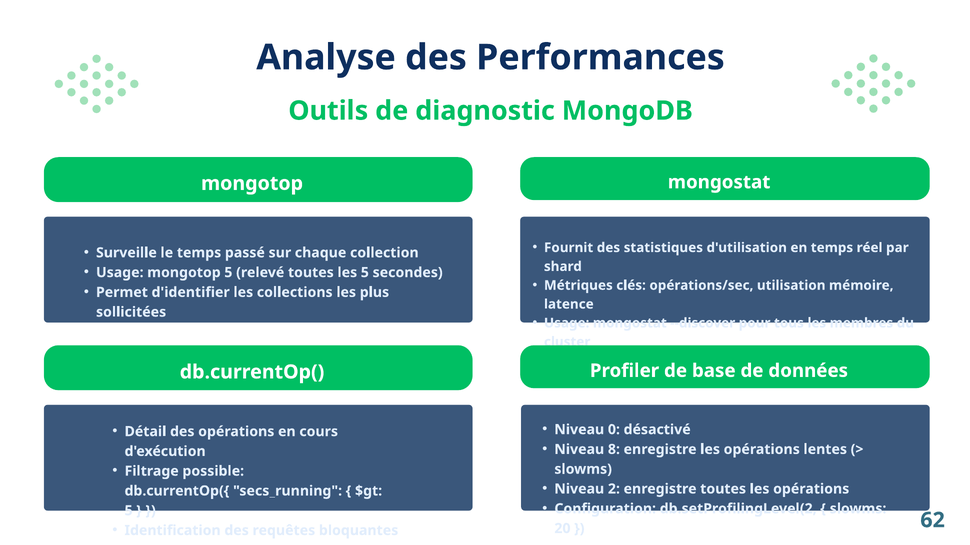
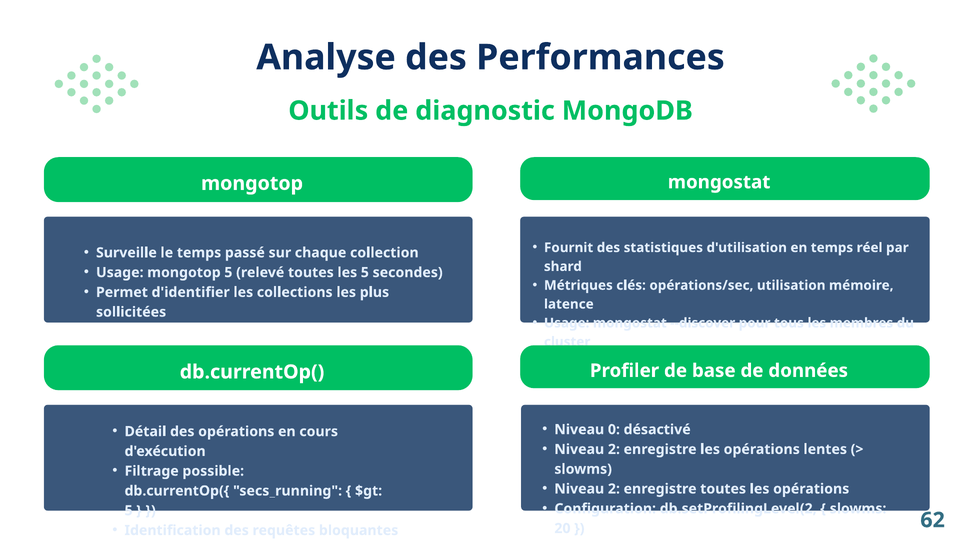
8: 8 -> 2 (614, 450)
